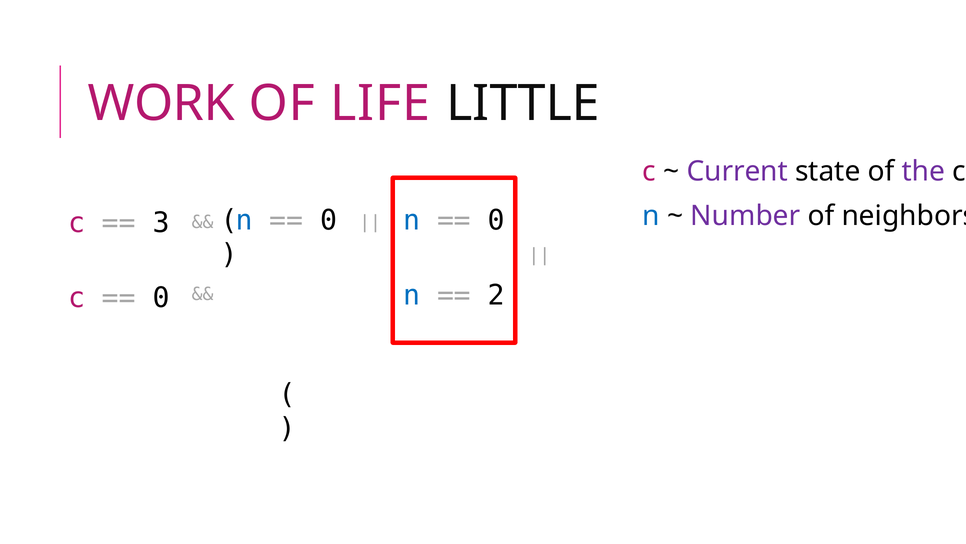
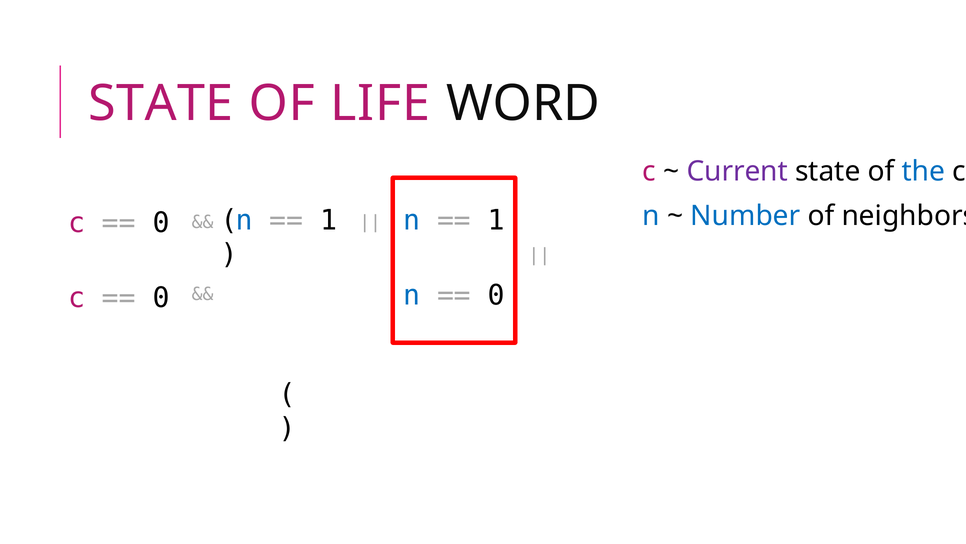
WORK: WORK -> STATE (161, 104)
LITTLE: LITTLE -> WORD (523, 104)
the colour: purple -> blue (923, 171)
0: 0 -> 1 (329, 220)
Number colour: purple -> blue (745, 216)
3: 3 -> 0 (161, 223)
0: 0 -> 1 (496, 220)
2: 2 -> 0 (496, 295)
